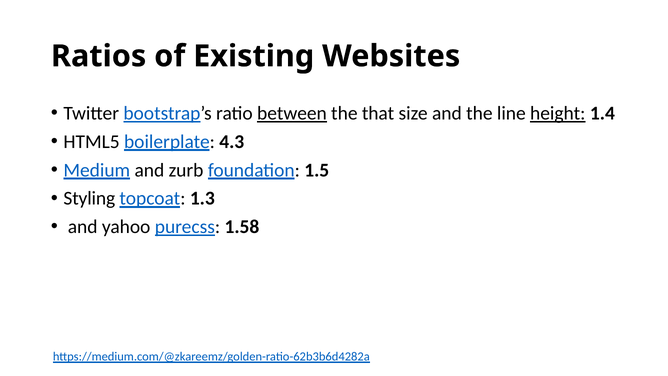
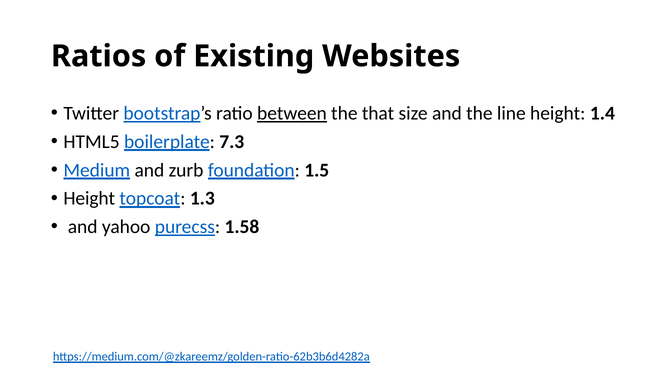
height underline: present -> none (558, 113)
4.3: 4.3 -> 7.3 (232, 142)
Styling: Styling -> Height (89, 198)
